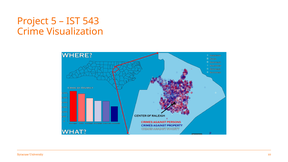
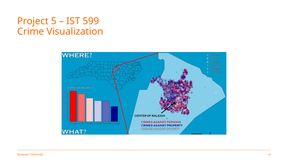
543: 543 -> 599 (91, 21)
